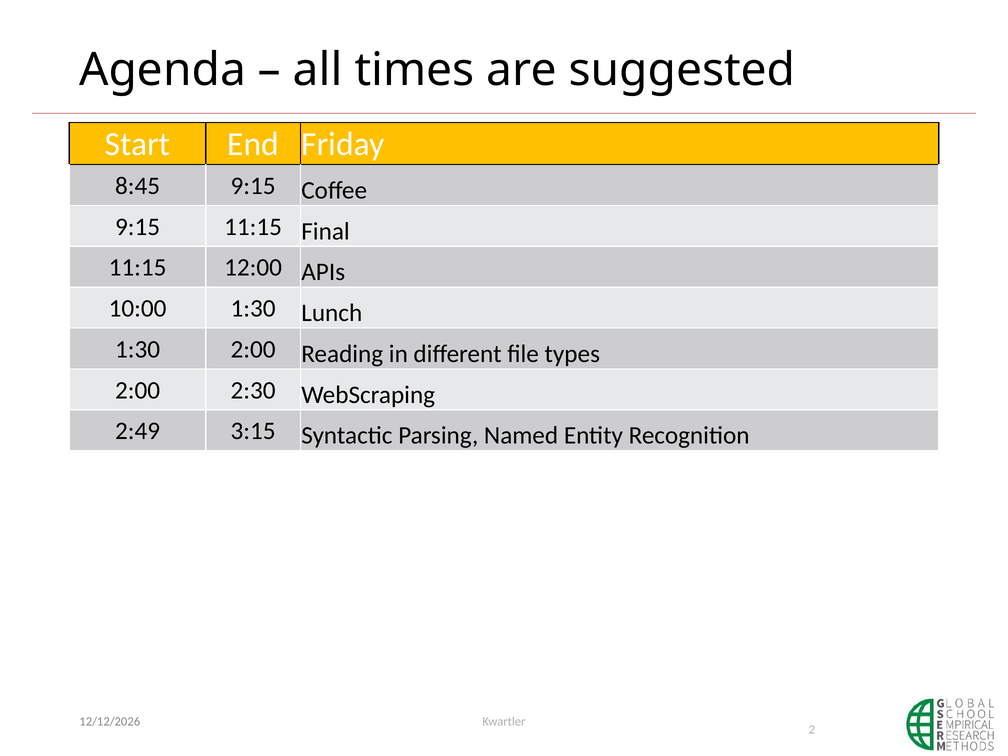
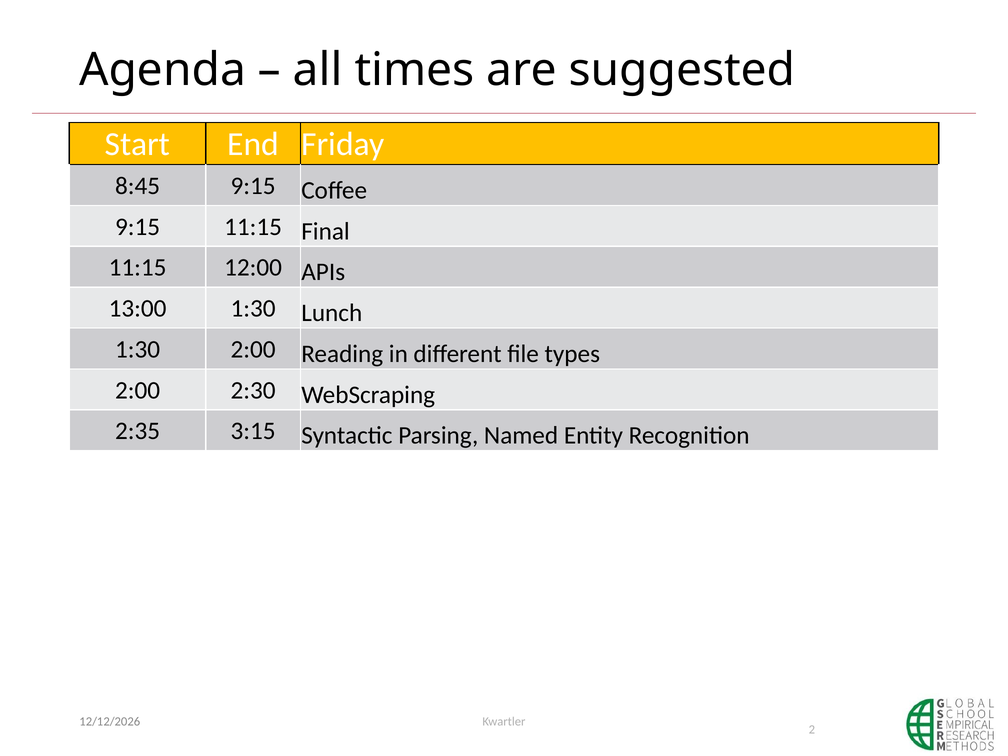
10:00: 10:00 -> 13:00 (138, 308)
2:49: 2:49 -> 2:35 (138, 431)
